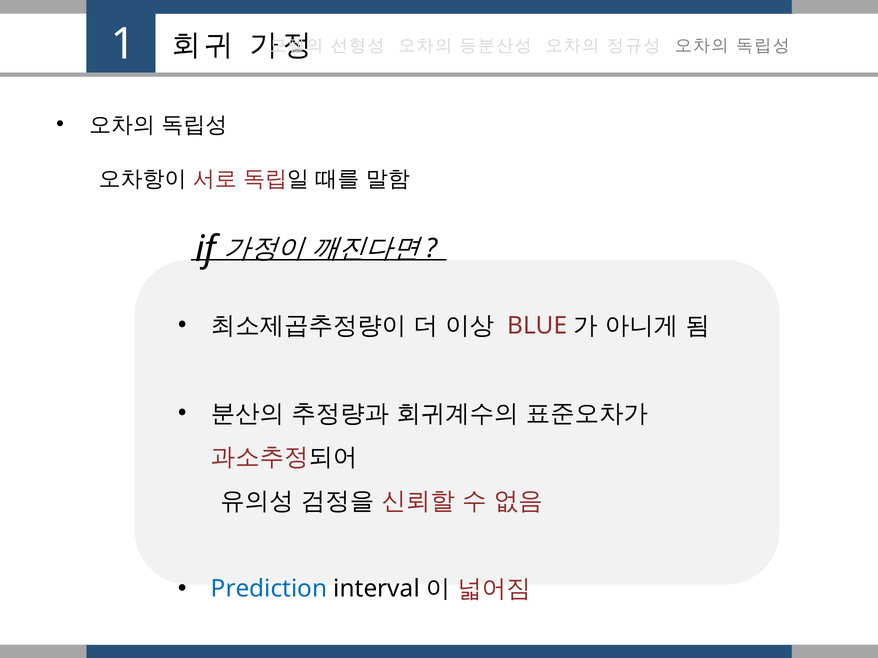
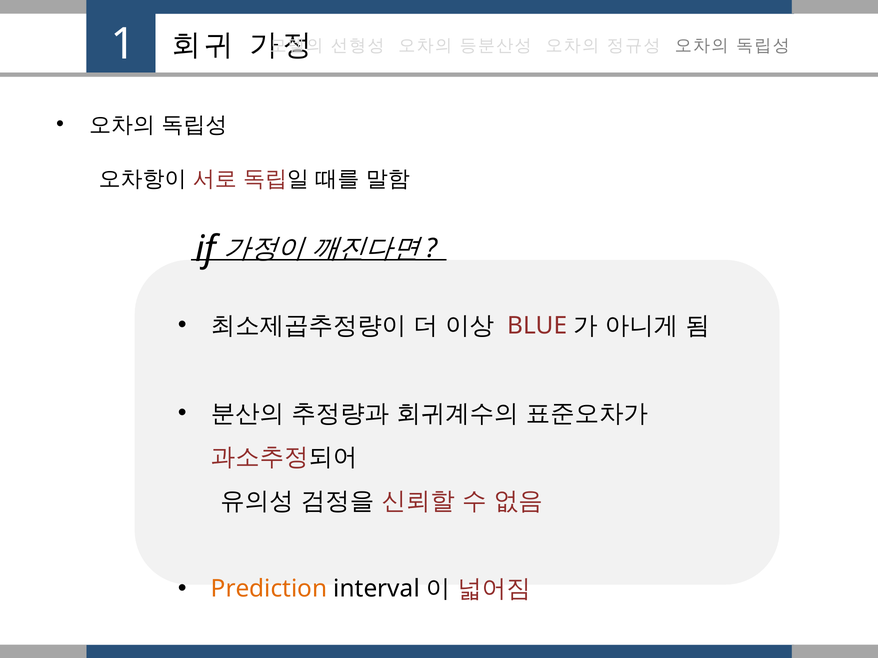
Prediction colour: blue -> orange (269, 589)
